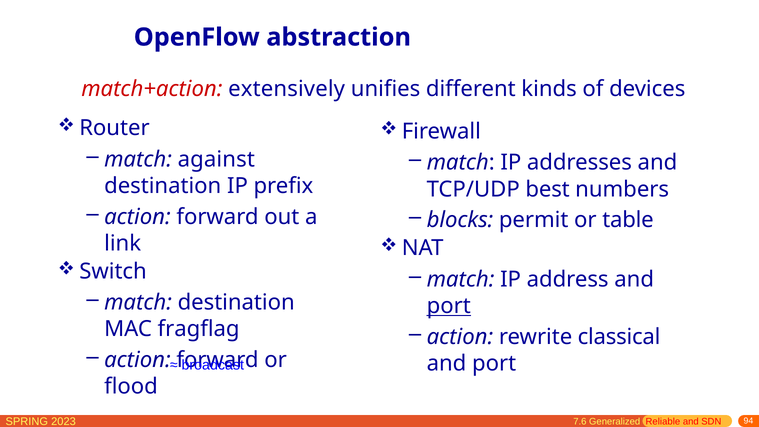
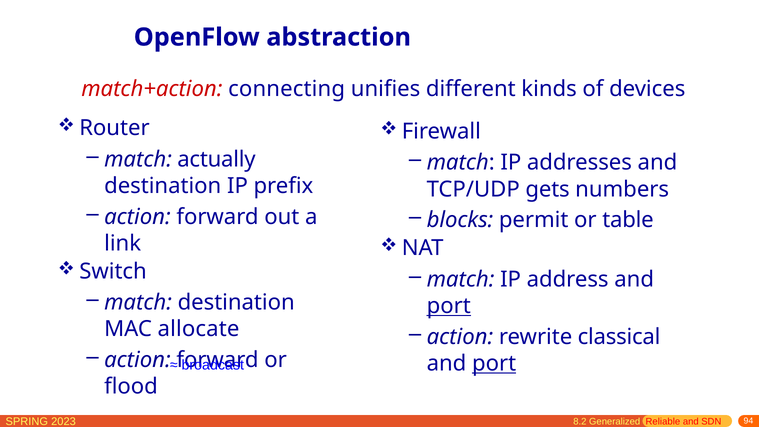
extensively: extensively -> connecting (287, 89)
against: against -> actually (216, 159)
best: best -> gets (548, 189)
fragflag: fragflag -> allocate (199, 329)
port underline: none -> present (494, 363)
7.6: 7.6 -> 8.2 (580, 422)
